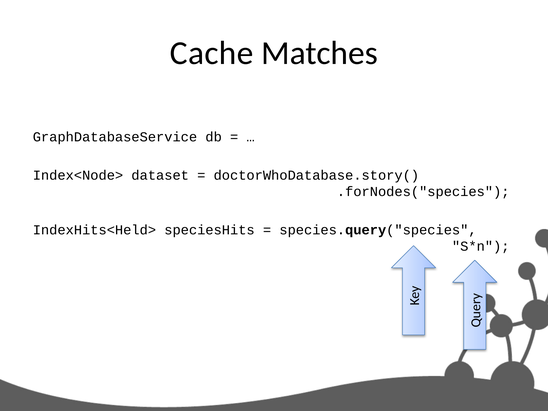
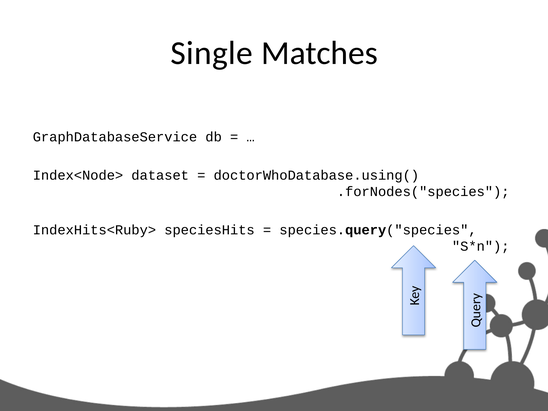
Cache: Cache -> Single (212, 53)
doctorWhoDatabase.story(: doctorWhoDatabase.story( -> doctorWhoDatabase.using( (316, 175)
IndexHits<Held>: IndexHits<Held> -> IndexHits<Ruby> (94, 230)
